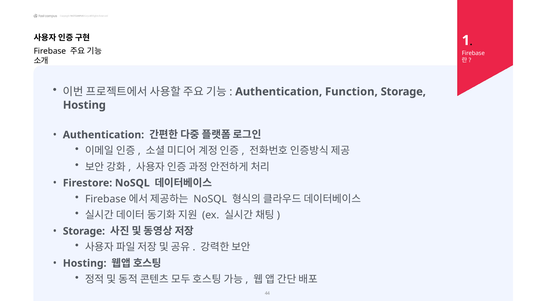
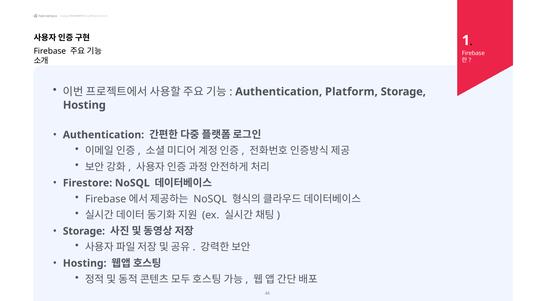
Function: Function -> Platform (351, 92)
